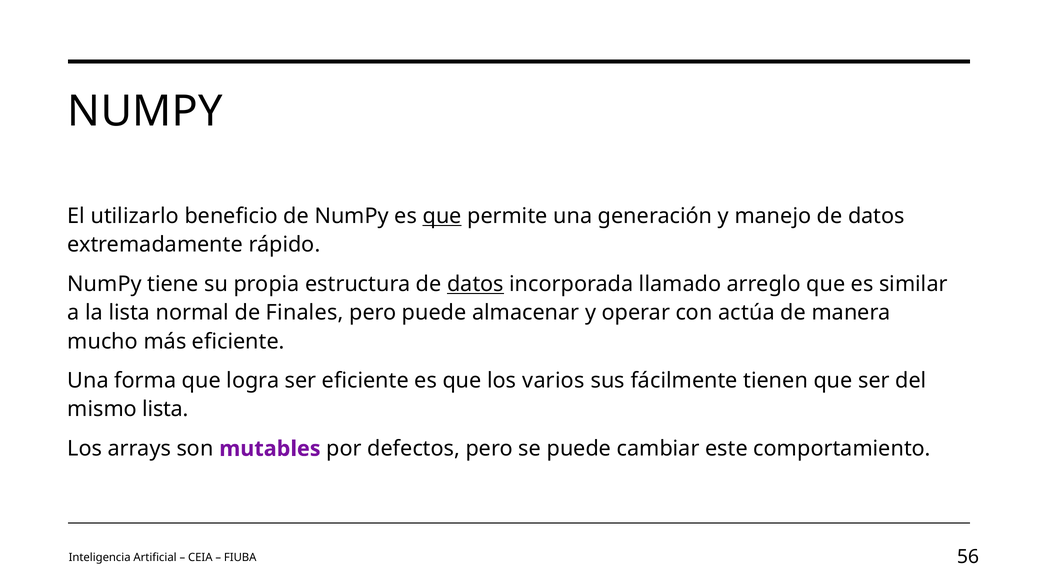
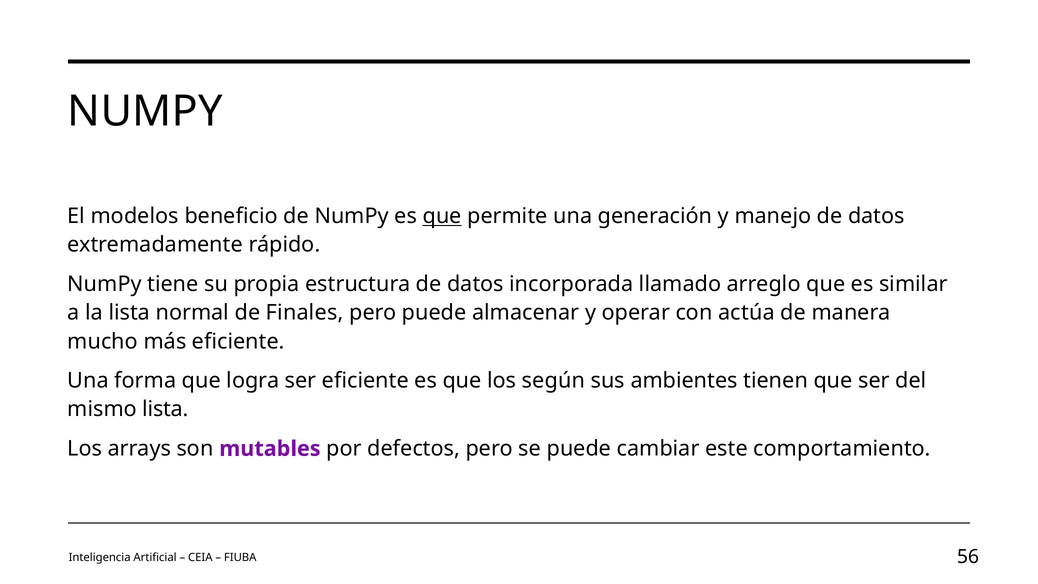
utilizarlo: utilizarlo -> modelos (135, 216)
datos underline: present -> none (475, 284)
varios: varios -> según (554, 381)
fácilmente: fácilmente -> ambientes (684, 381)
